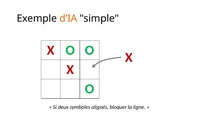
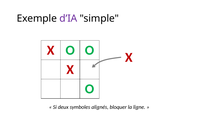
d’IA colour: orange -> purple (68, 18)
